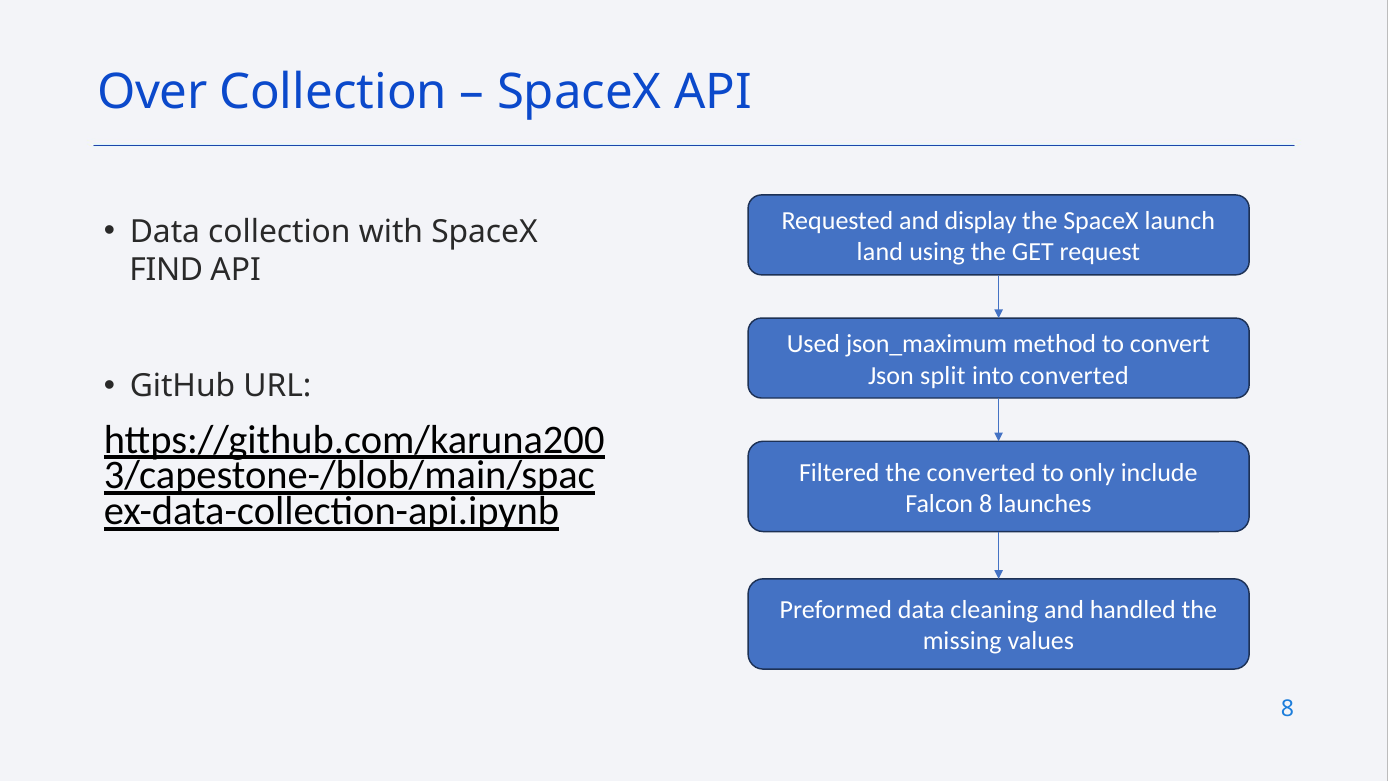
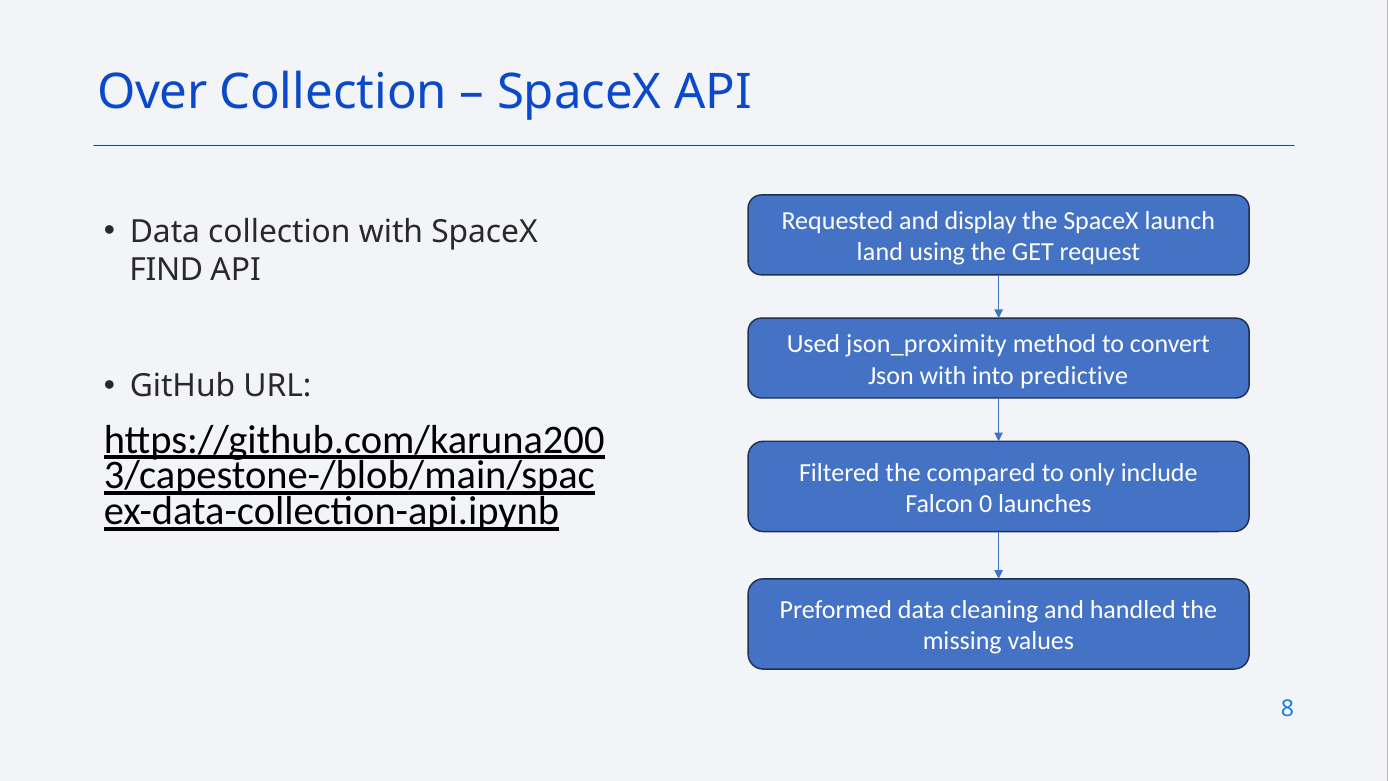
json_maximum: json_maximum -> json_proximity (926, 344)
Json split: split -> with (943, 375)
into converted: converted -> predictive (1074, 375)
the converted: converted -> compared (981, 472)
Falcon 8: 8 -> 0 (986, 504)
